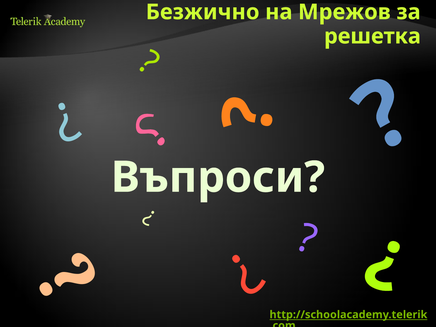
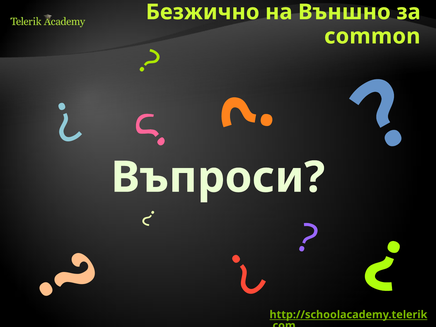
Мрежов: Мрежов -> Външно (344, 12)
решетка: решетка -> common (372, 36)
